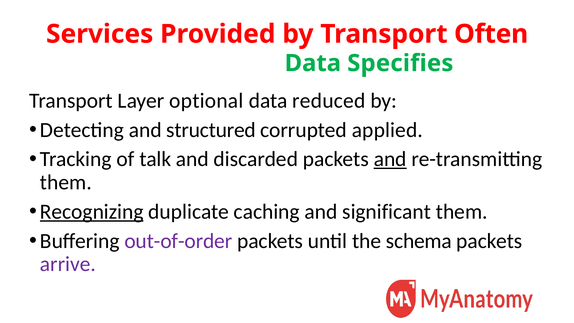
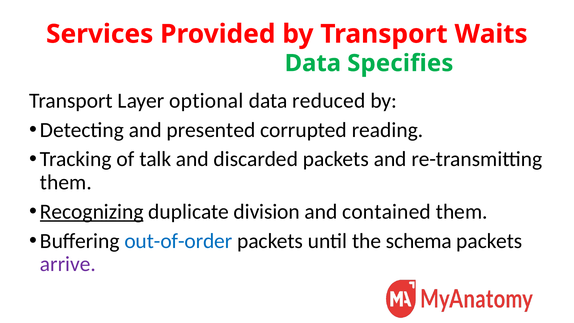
Often: Often -> Waits (491, 34)
structured: structured -> presented (211, 130)
applied: applied -> reading (388, 130)
and underline: present -> none (390, 159)
caching: caching -> division (267, 212)
significant: significant -> contained (387, 212)
out-of-order colour: purple -> blue (178, 241)
